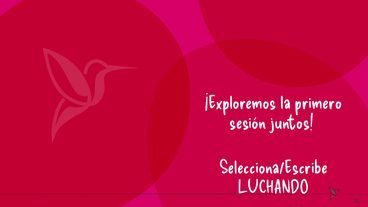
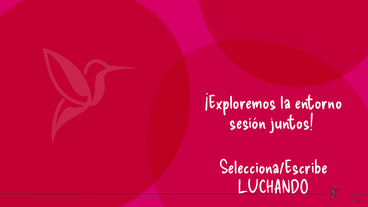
primero: primero -> entorno (319, 103)
